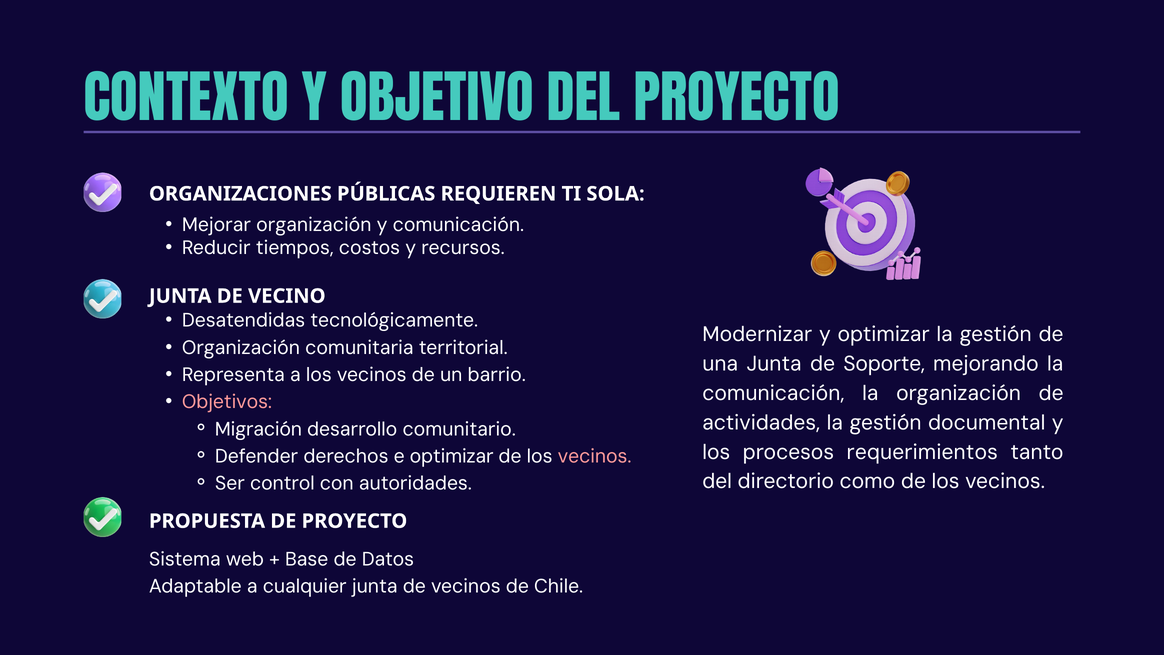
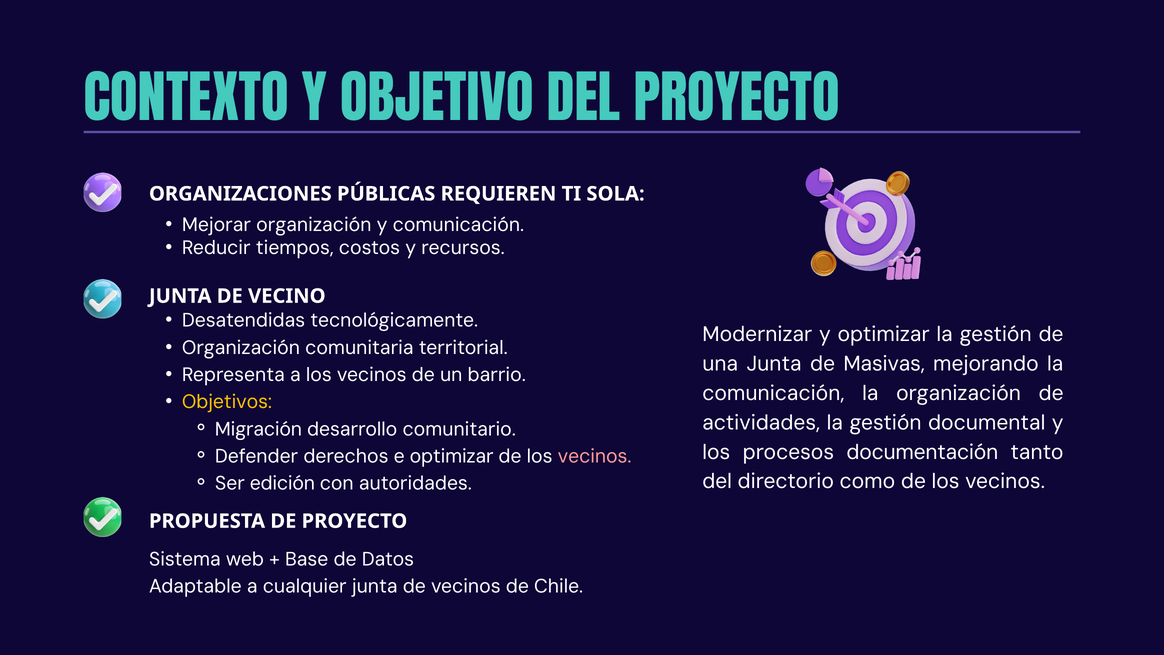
Soporte: Soporte -> Masivas (884, 364)
Objetivos colour: pink -> yellow (227, 402)
requerimientos: requerimientos -> documentación (922, 452)
control: control -> edición (282, 483)
